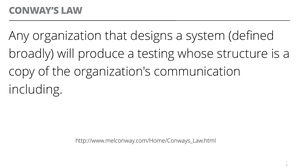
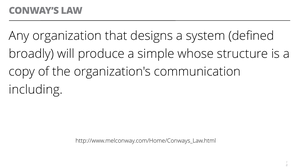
testing: testing -> simple (156, 54)
